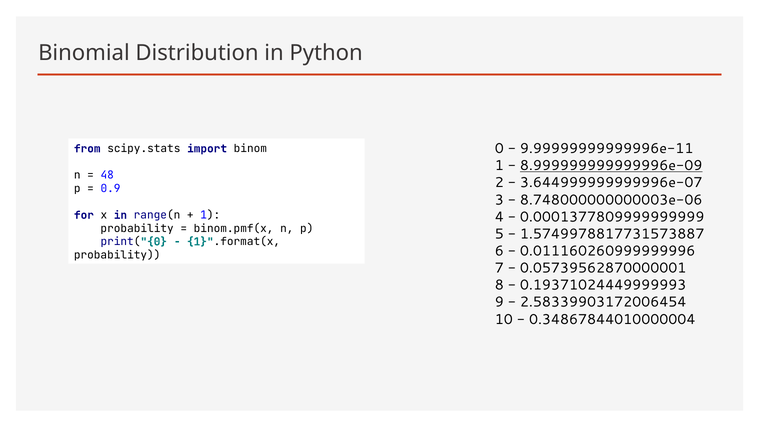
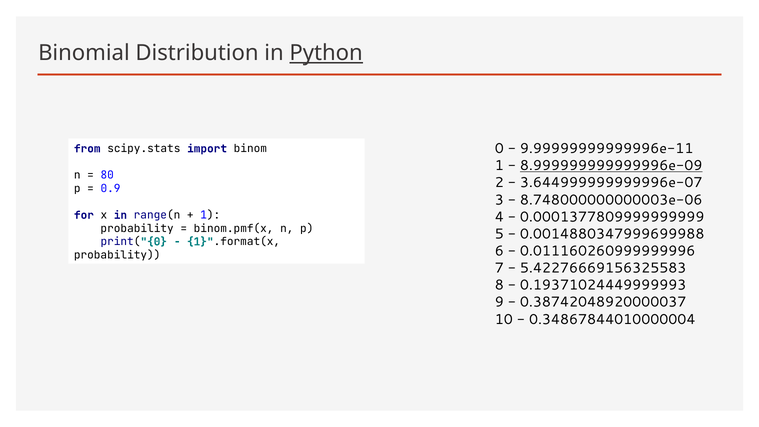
Python underline: none -> present (326, 53)
48: 48 -> 80 (107, 175)
1.5749978817731573887: 1.5749978817731573887 -> 0.0014880347999699988 (612, 234)
0.05739562870000001: 0.05739562870000001 -> 5.42276669156325583 (603, 268)
2.58339903172006454: 2.58339903172006454 -> 0.38742048920000037 (603, 302)
